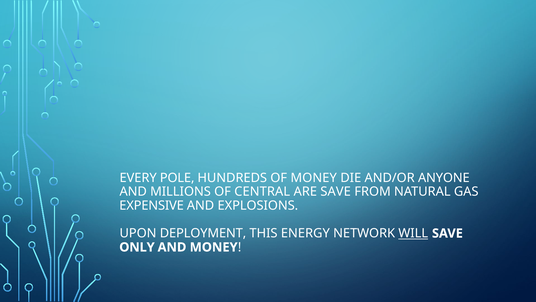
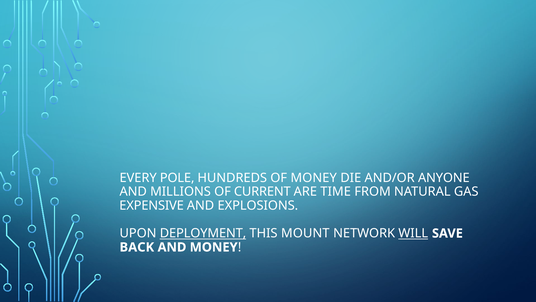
CENTRAL: CENTRAL -> CURRENT (262, 191)
ARE SAVE: SAVE -> TIME (336, 191)
DEPLOYMENT underline: none -> present (203, 233)
ENERGY: ENERGY -> MOUNT (305, 233)
ONLY: ONLY -> BACK (137, 247)
